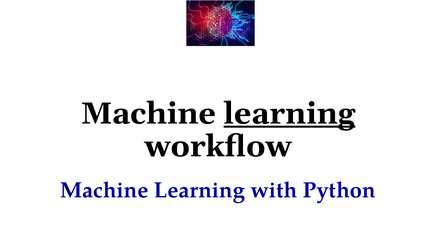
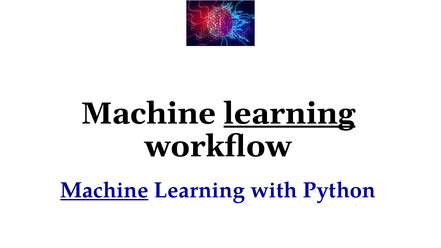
Machine underline: none -> present (104, 190)
